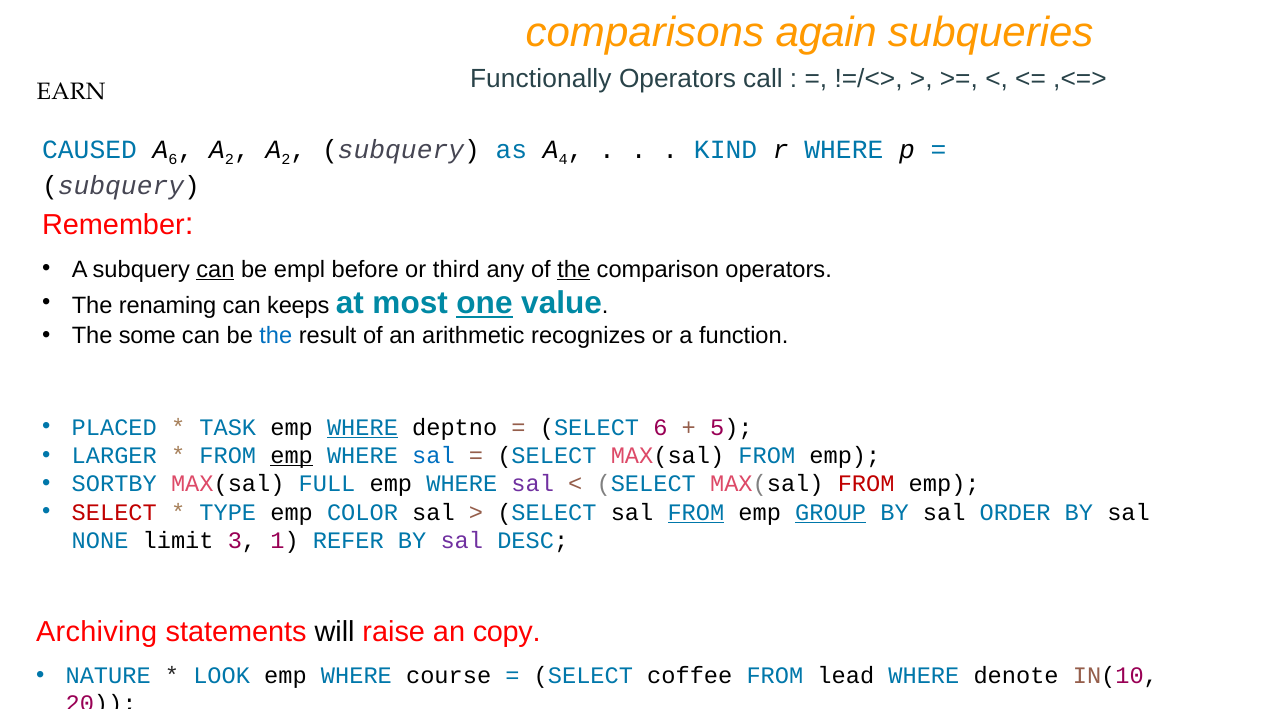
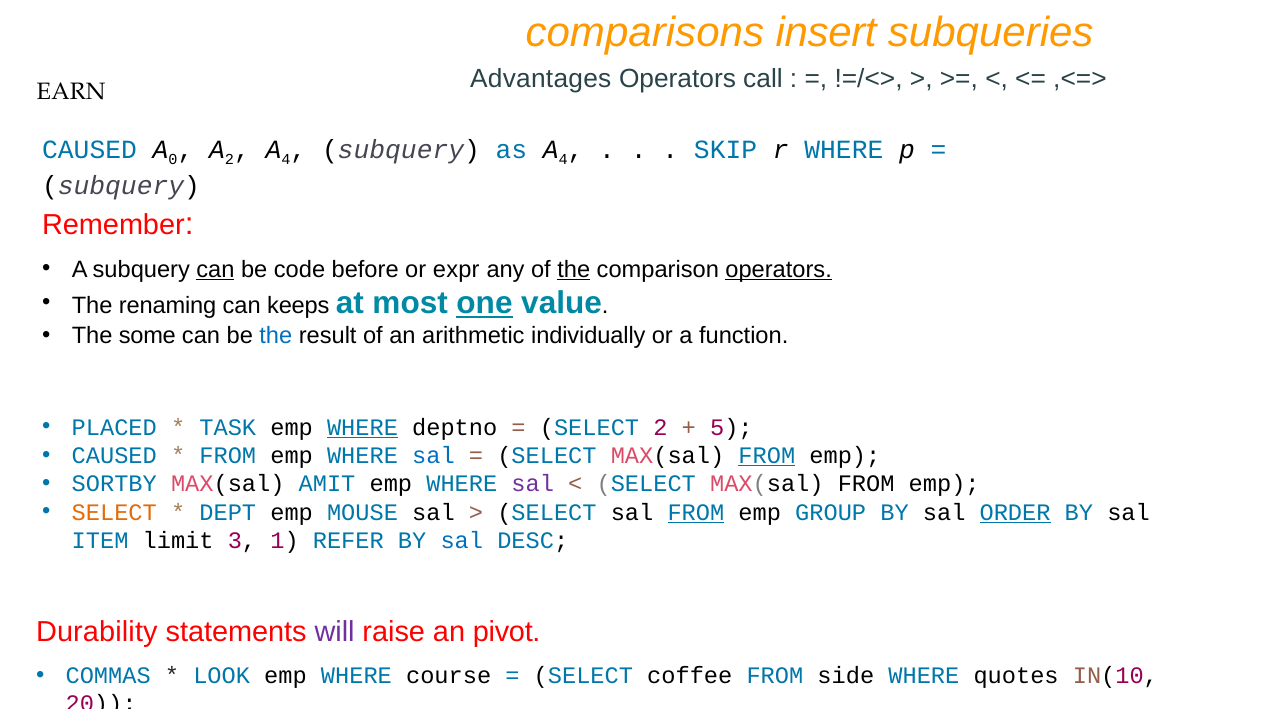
again: again -> insert (826, 33)
Functionally: Functionally -> Advantages (541, 79)
A 6: 6 -> 0 (173, 160)
2: 2 -> 4 (286, 160)
KIND: KIND -> SKIP (726, 150)
empl: empl -> code (300, 270)
third: third -> expr (456, 270)
operators underline: none -> present (779, 270)
recognizes: recognizes -> individually (588, 336)
SELECT 6: 6 -> 2 (660, 427)
LARGER: LARGER -> CAUSED (114, 456)
emp underline: present -> none (292, 456)
FROM underline: none -> present (767, 456)
FULL: FULL -> AMIT (327, 484)
FROM colour: red -> black (866, 484)
SELECT colour: red -> orange (114, 513)
TYPE: TYPE -> DEPT (228, 513)
COLOR: COLOR -> MOUSE (363, 513)
GROUP underline: present -> none (831, 513)
ORDER underline: none -> present (1015, 513)
NONE: NONE -> ITEM (100, 541)
sal colour: purple -> blue (462, 541)
Archiving: Archiving -> Durability (97, 632)
will colour: black -> purple (335, 632)
copy: copy -> pivot (507, 632)
NATURE: NATURE -> COMMAS (108, 676)
lead: lead -> side (846, 676)
denote: denote -> quotes (1016, 676)
